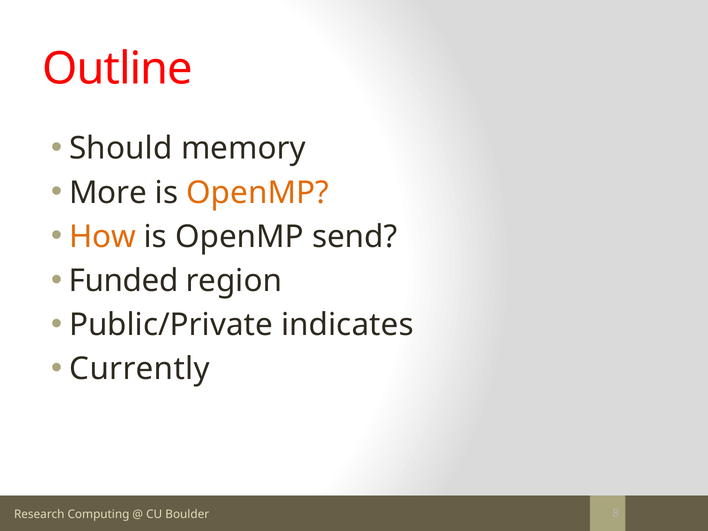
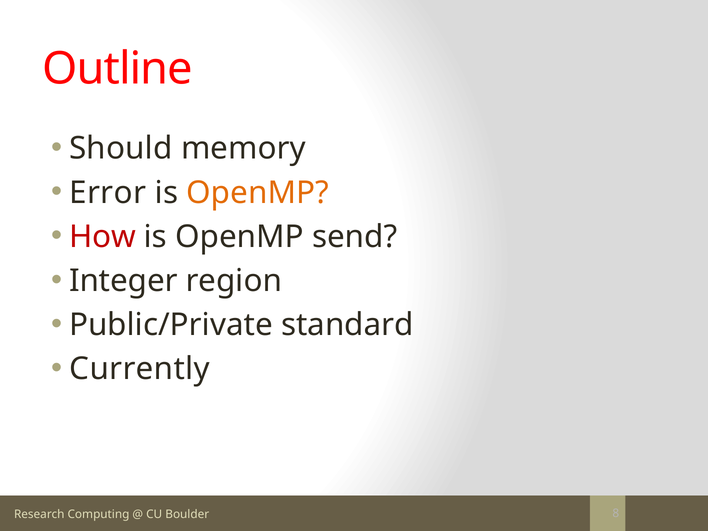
More: More -> Error (108, 193)
How colour: orange -> red (102, 237)
Funded: Funded -> Integer (123, 281)
indicates: indicates -> standard (347, 325)
